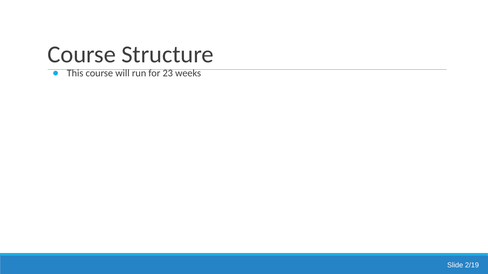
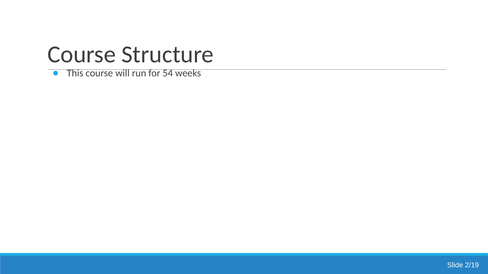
23: 23 -> 54 (168, 73)
